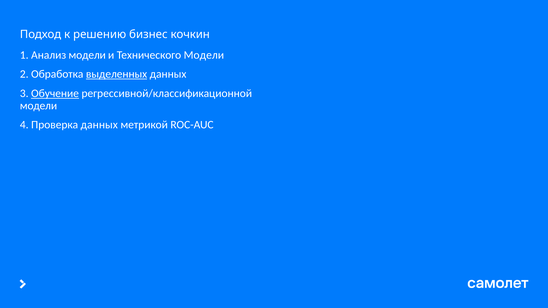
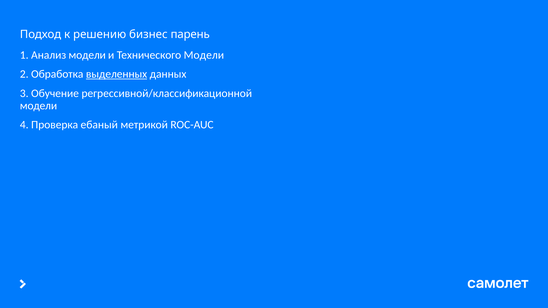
кочкин: кочкин -> парень (190, 34)
Обучение underline: present -> none (55, 93)
Проверка данных: данных -> ебаный (99, 125)
